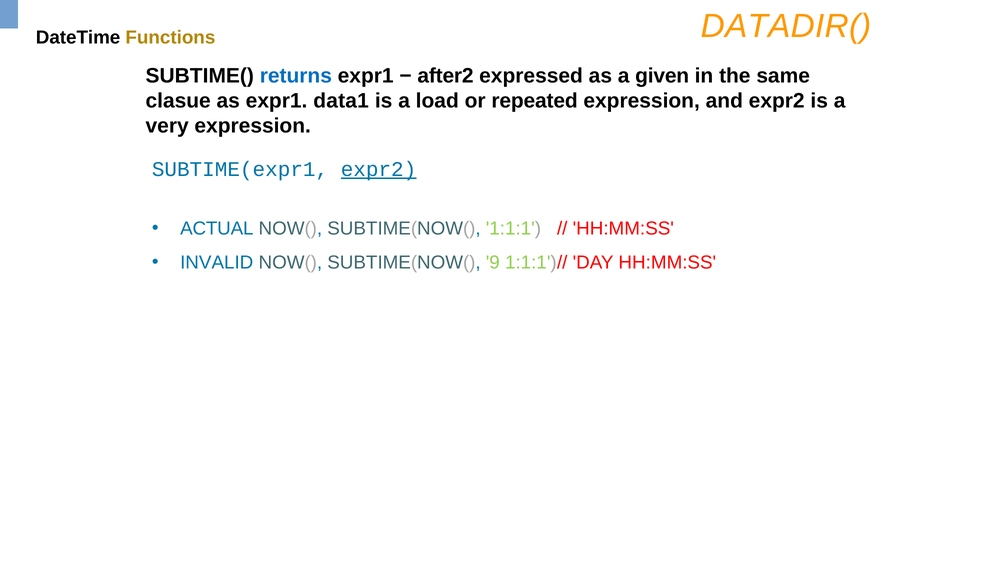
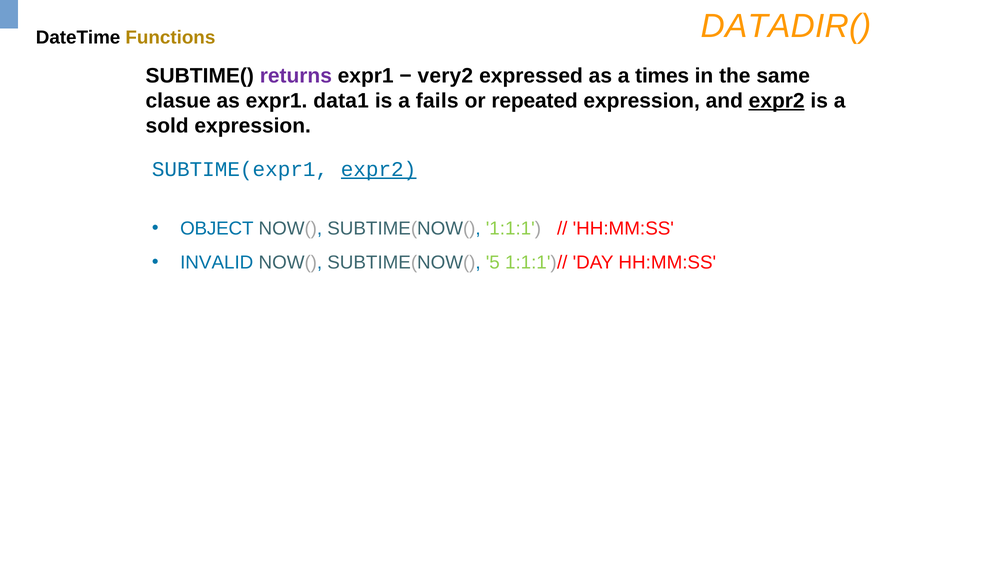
returns colour: blue -> purple (296, 76)
after2: after2 -> very2 (445, 76)
given: given -> times (662, 76)
load: load -> fails (437, 101)
expr2 underline: none -> present (777, 101)
very: very -> sold (167, 126)
ACTUAL: ACTUAL -> OBJECT (217, 229)
9: 9 -> 5 (493, 263)
